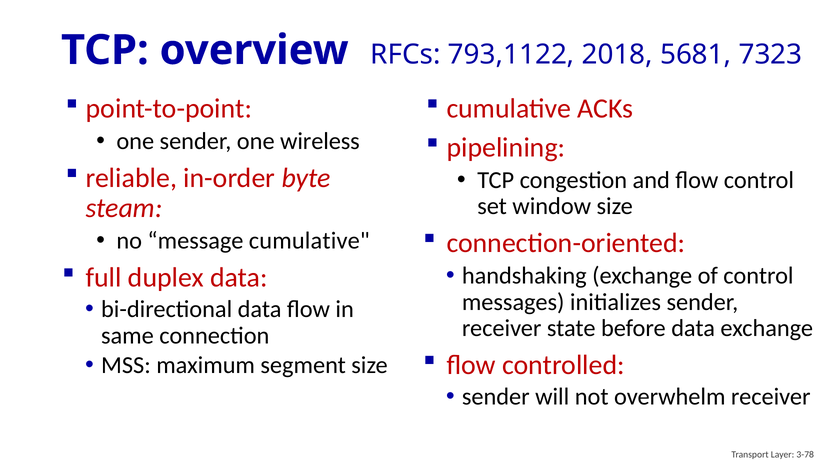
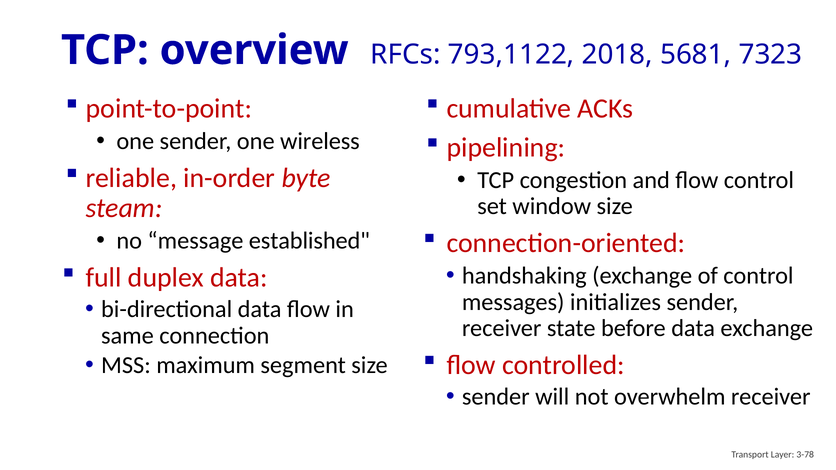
message cumulative: cumulative -> established (309, 241)
